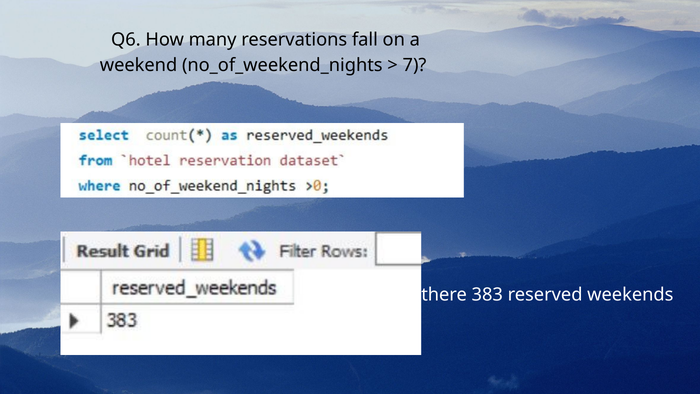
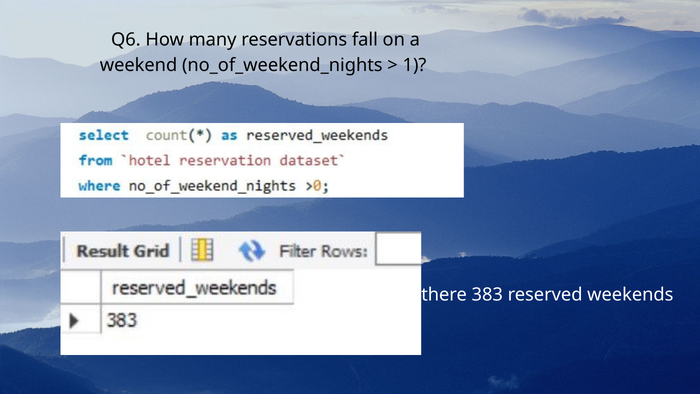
7: 7 -> 1 (414, 65)
